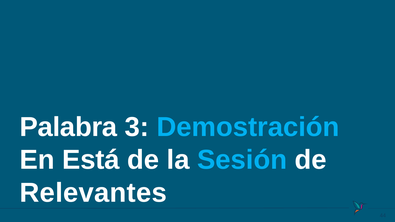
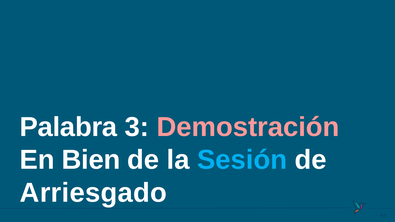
Demostración colour: light blue -> pink (248, 127)
Está: Está -> Bien (91, 160)
Relevantes: Relevantes -> Arriesgado (93, 193)
